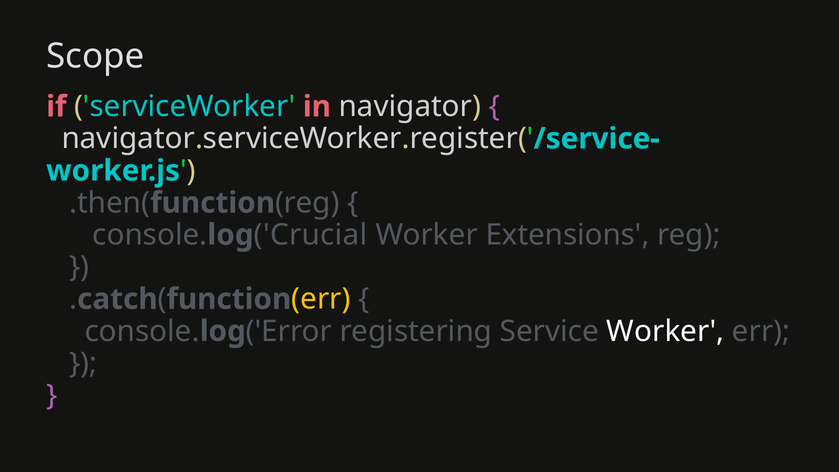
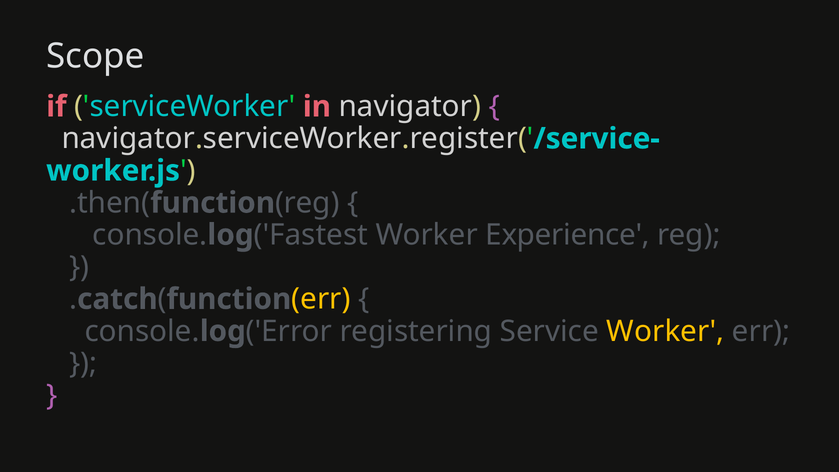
Crucial: Crucial -> Fastest (311, 235)
Extensions: Extensions -> Experience (568, 235)
Worker colour: white -> yellow (665, 331)
